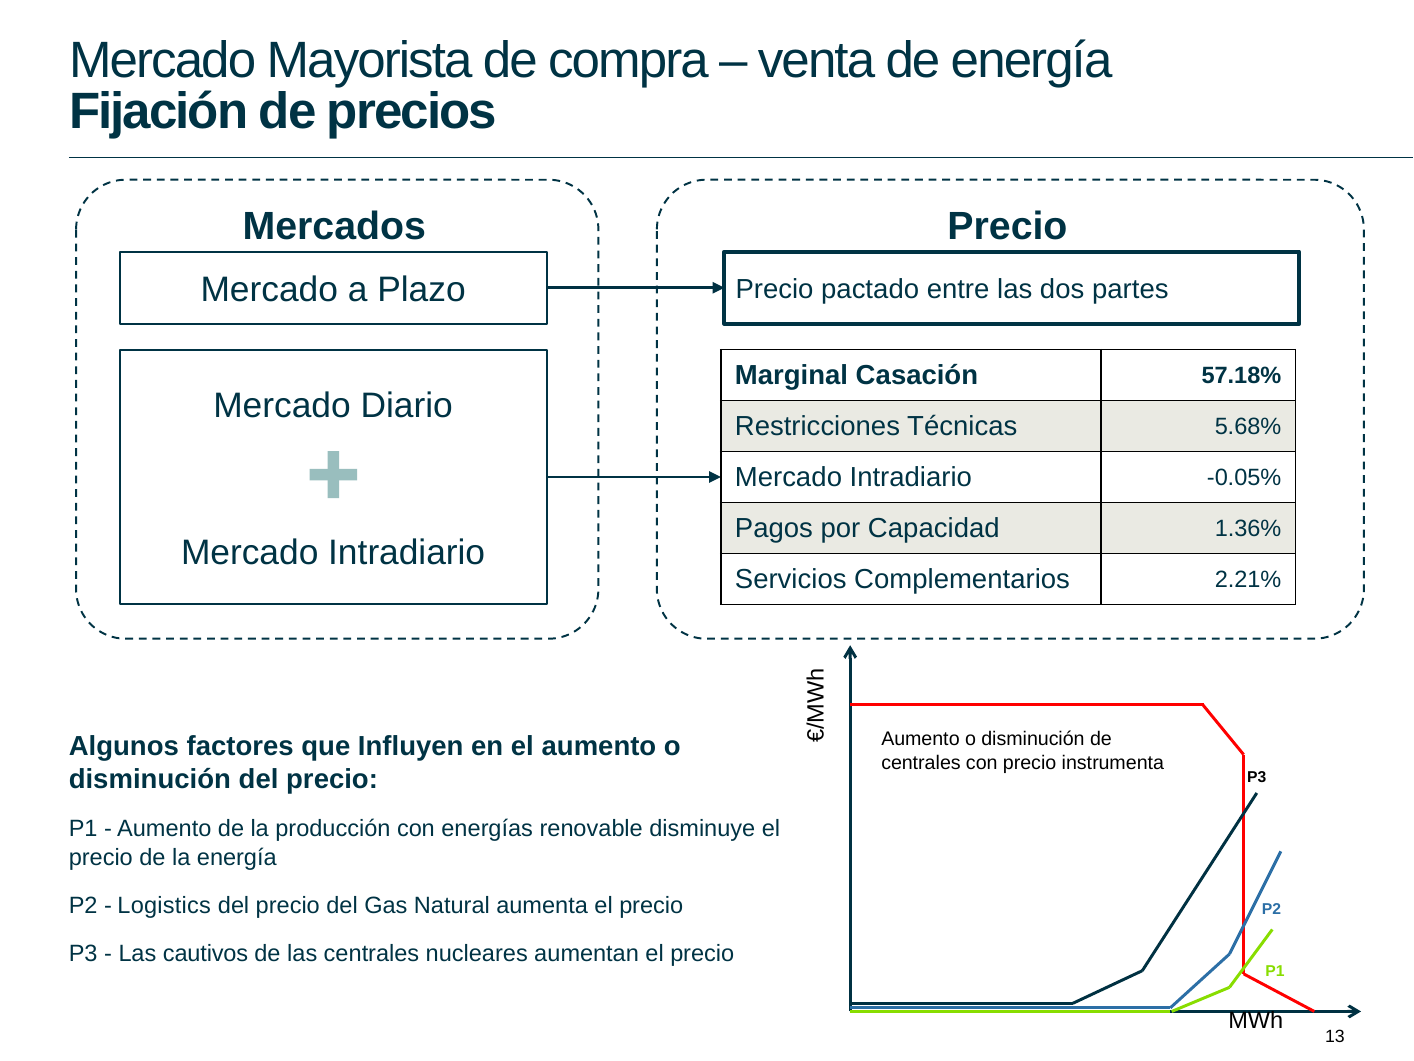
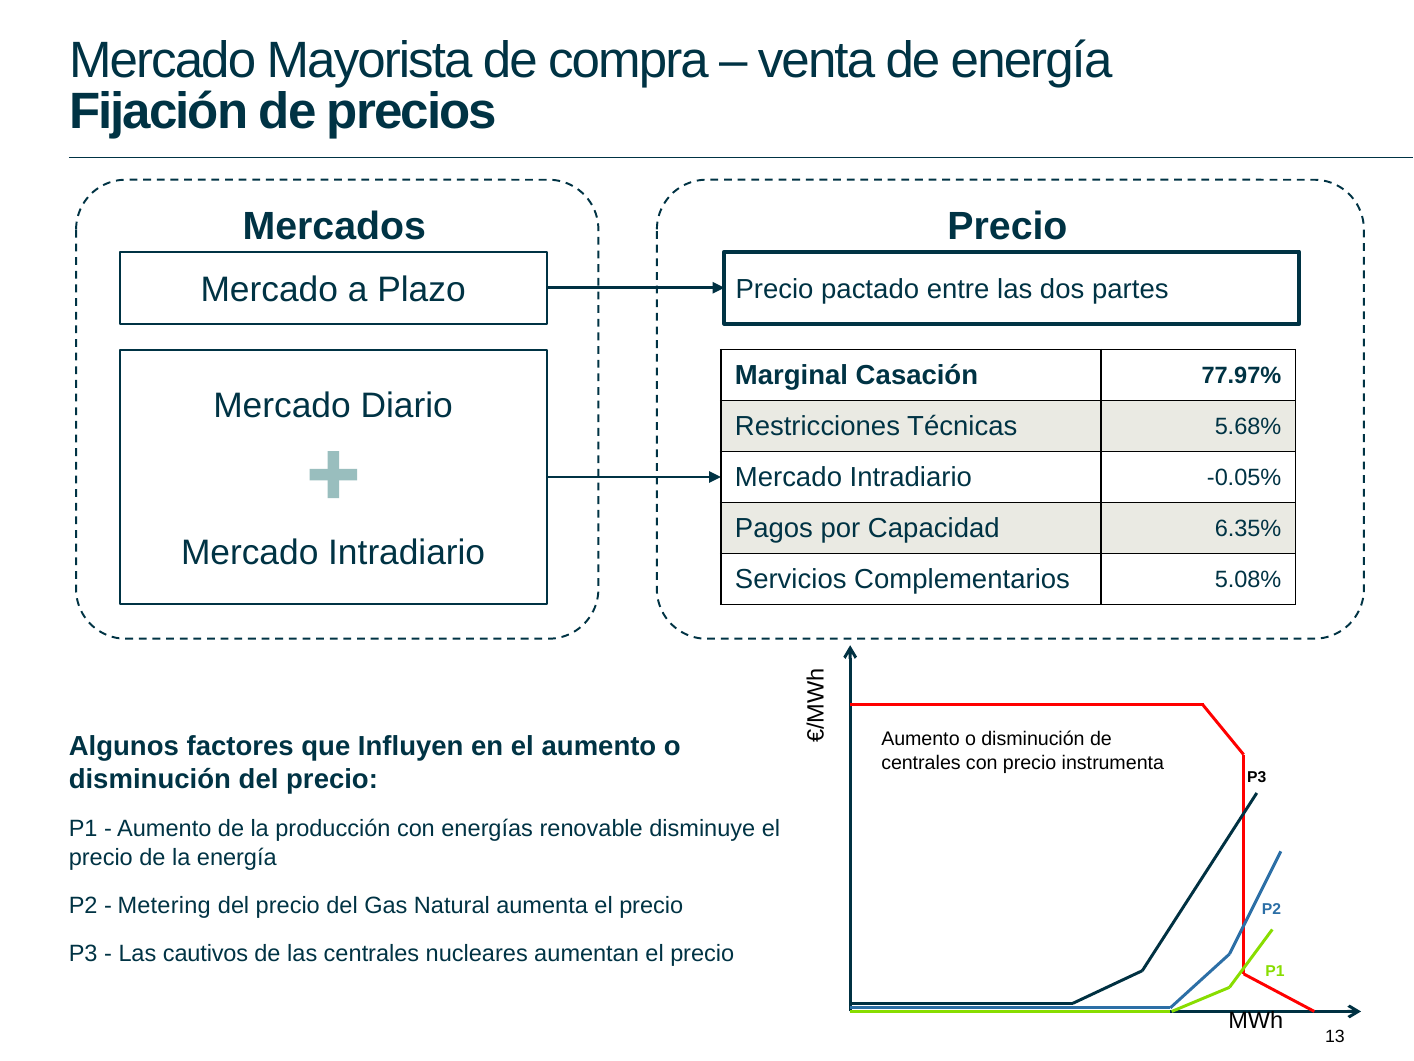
57.18%: 57.18% -> 77.97% (1241, 375)
1.36%: 1.36% -> 6.35% (1248, 528)
2.21%: 2.21% -> 5.08% (1248, 579)
Logistics: Logistics -> Metering (164, 905)
